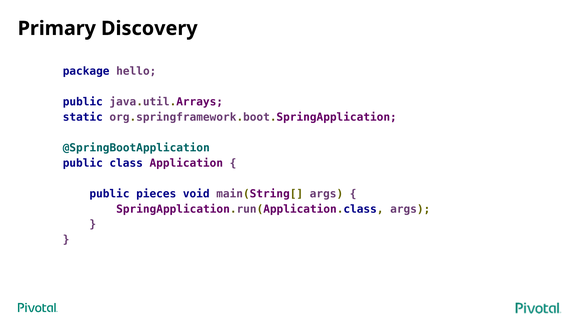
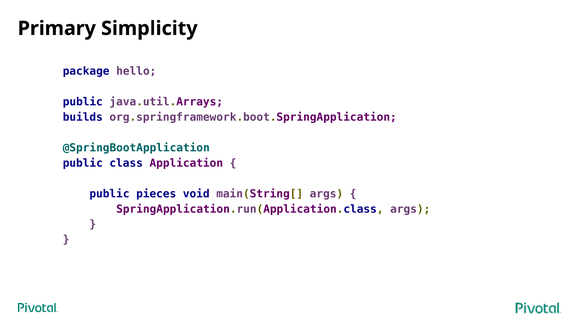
Discovery: Discovery -> Simplicity (149, 28)
static: static -> builds (83, 117)
